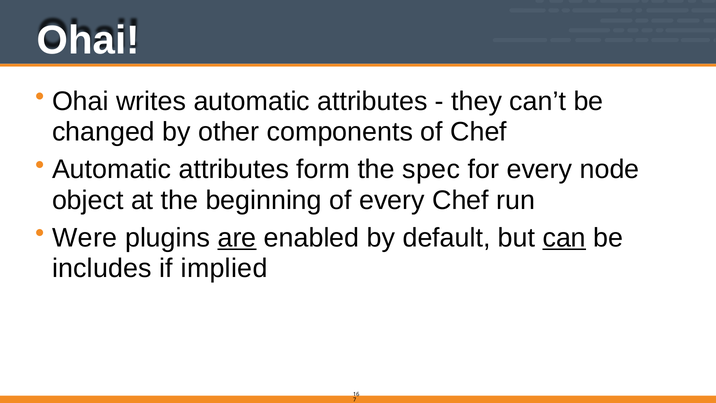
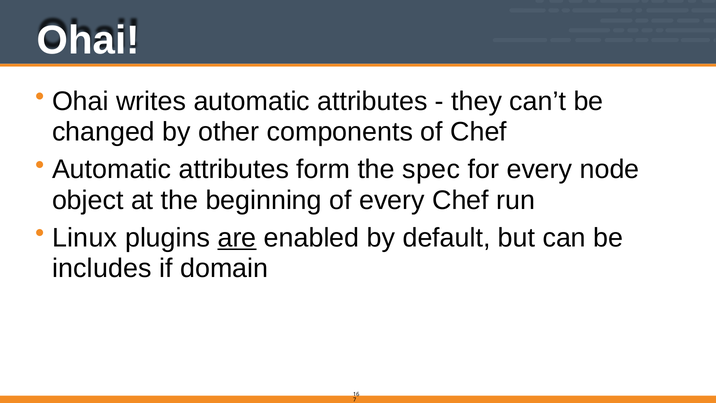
Were: Were -> Linux (85, 238)
can underline: present -> none (564, 238)
implied: implied -> domain (224, 268)
